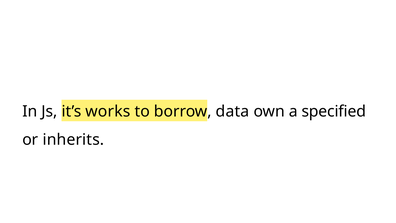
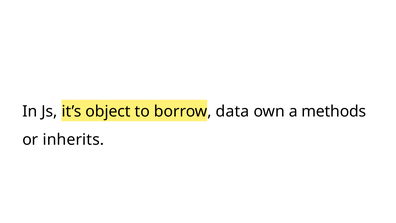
works: works -> object (108, 111)
specified: specified -> methods (334, 111)
